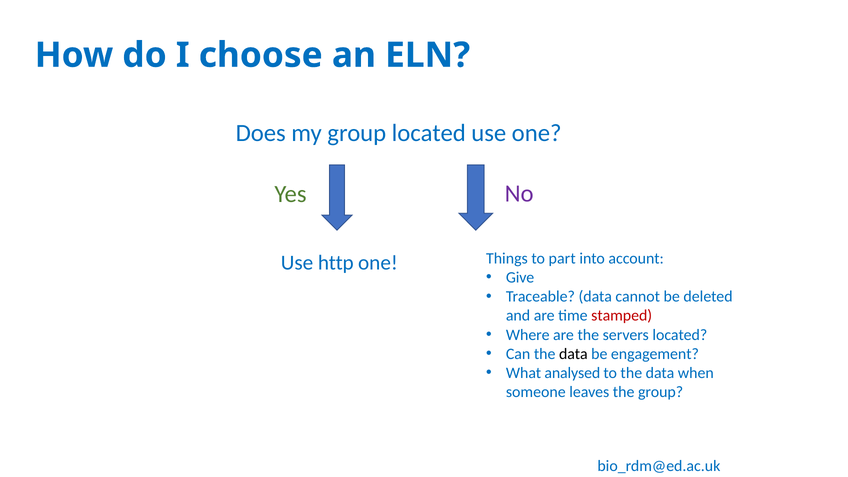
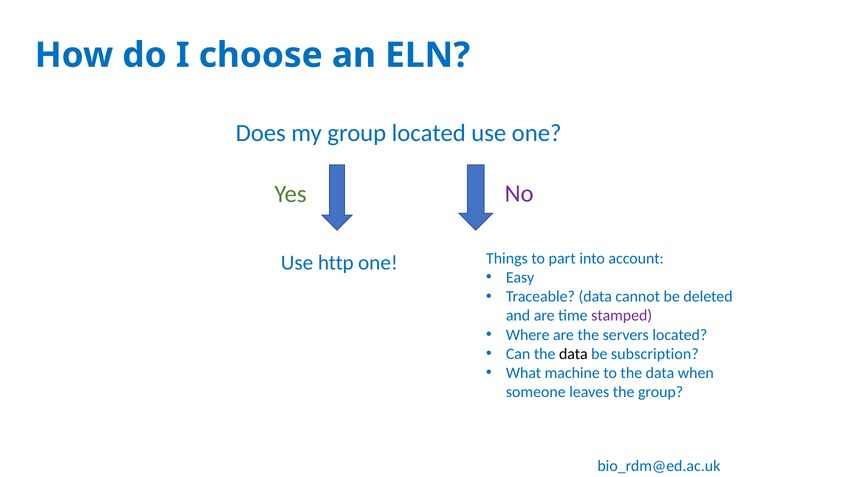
Give: Give -> Easy (520, 278)
stamped colour: red -> purple (622, 316)
engagement: engagement -> subscription (655, 354)
analysed: analysed -> machine (572, 373)
